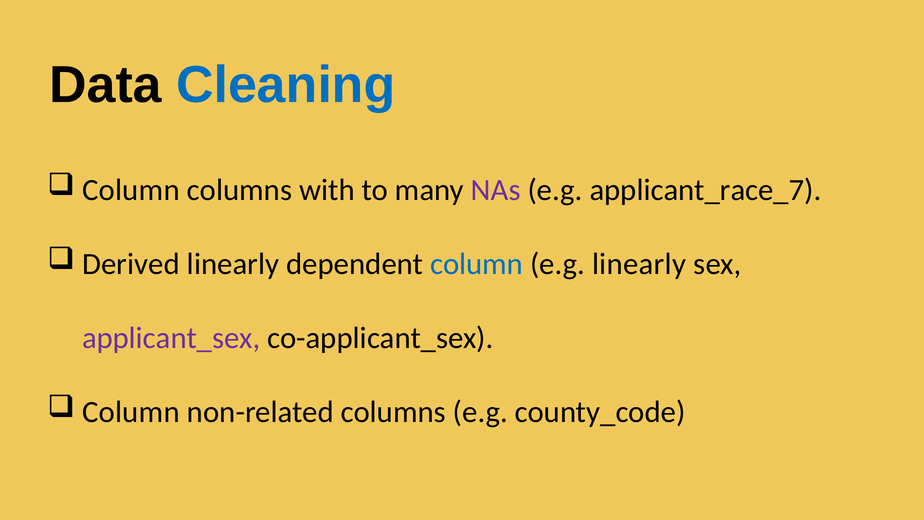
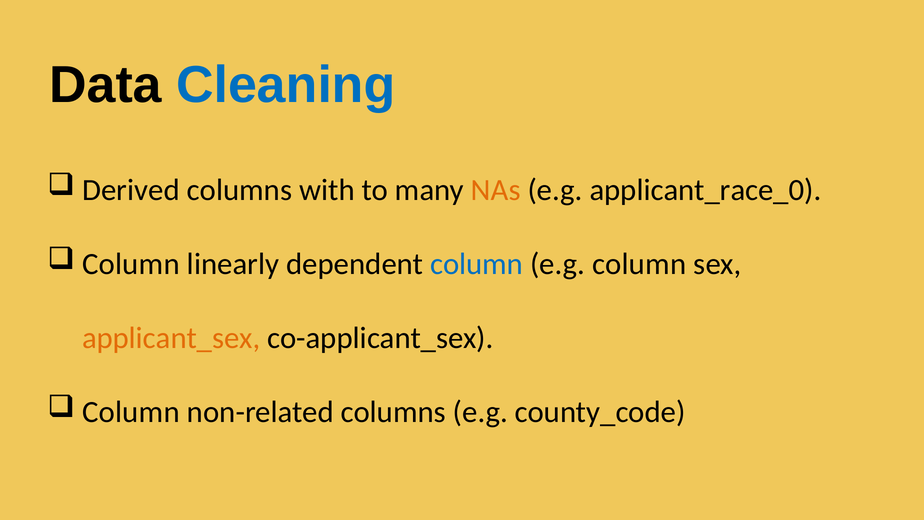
Column: Column -> Derived (131, 190)
NAs colour: purple -> orange (496, 190)
applicant_race_7: applicant_race_7 -> applicant_race_0 (705, 190)
Derived: Derived -> Column (131, 264)
e.g linearly: linearly -> column (639, 264)
applicant_sex colour: purple -> orange (171, 338)
